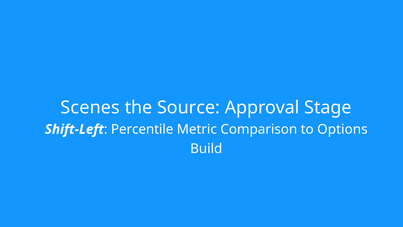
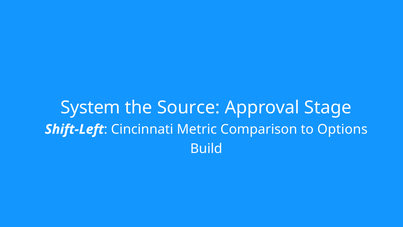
Scenes: Scenes -> System (90, 107)
Percentile: Percentile -> Cincinnati (142, 129)
